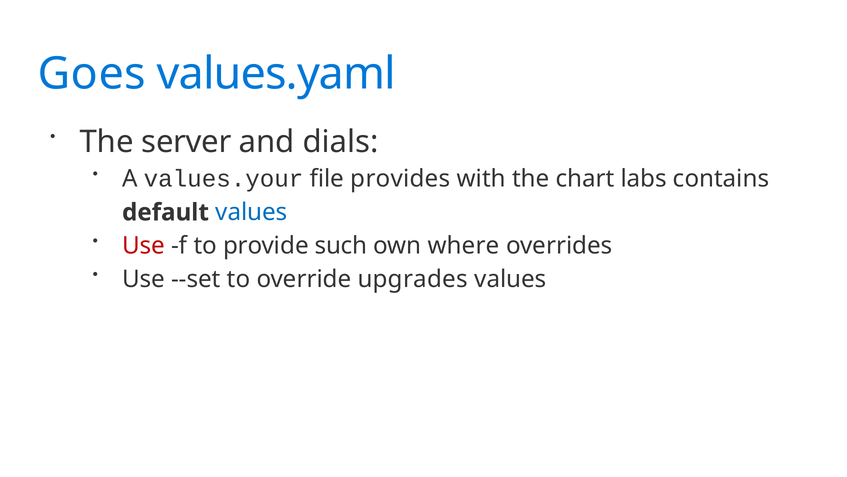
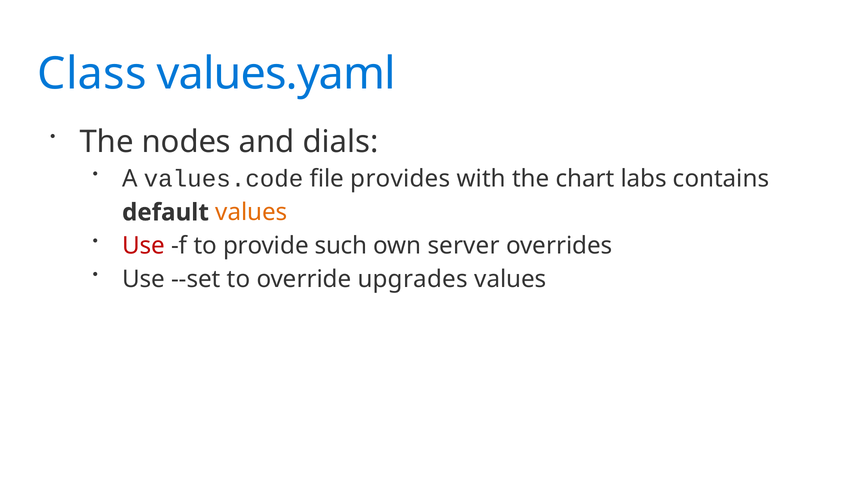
Goes: Goes -> Class (92, 74)
server: server -> nodes (186, 142)
values.your: values.your -> values.code (224, 179)
values colour: blue -> orange (251, 212)
where: where -> server (464, 246)
